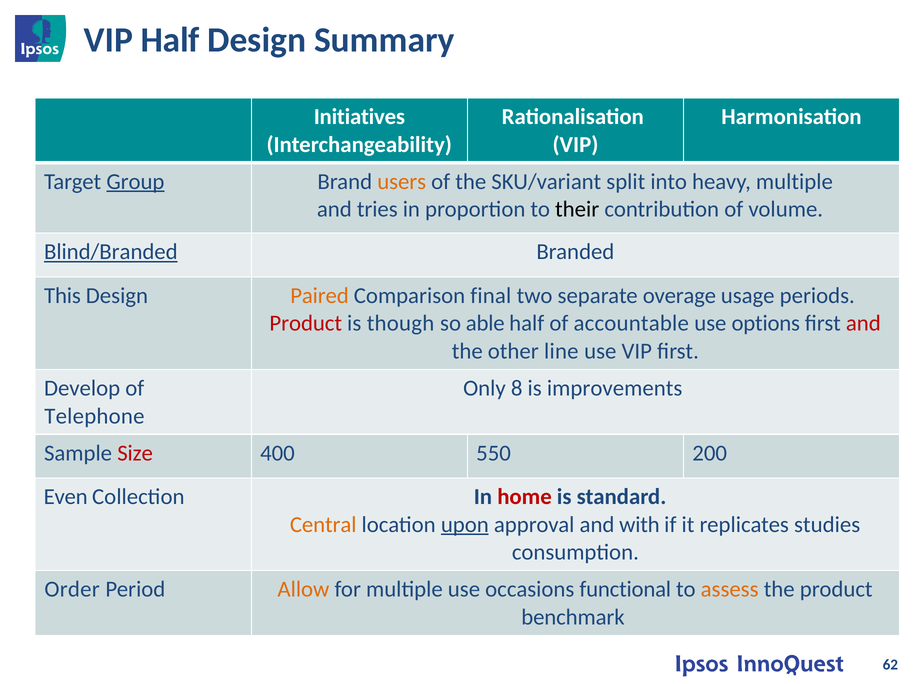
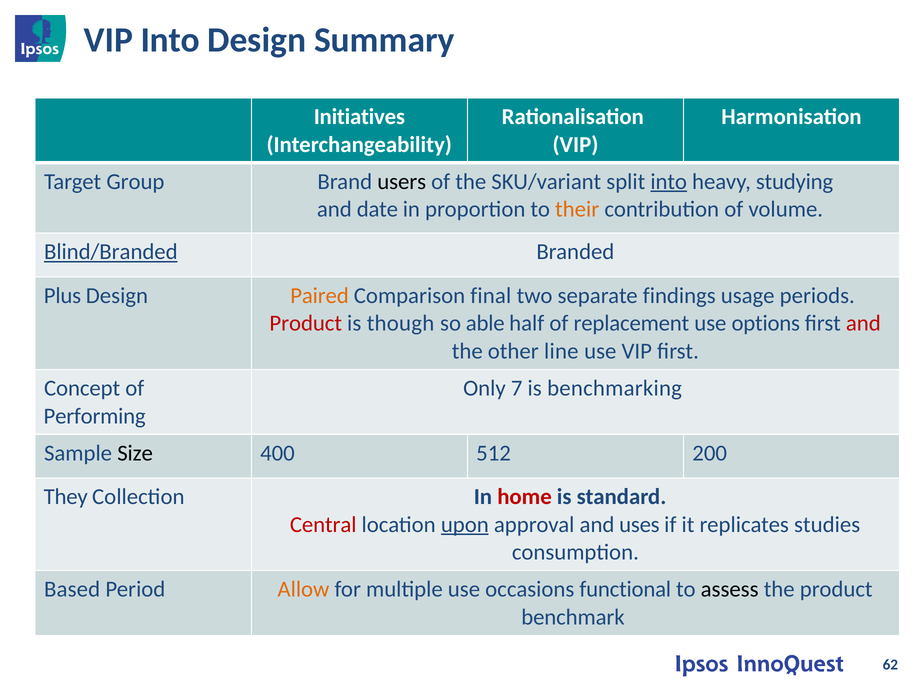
VIP Half: Half -> Into (170, 40)
Group underline: present -> none (135, 182)
users colour: orange -> black (402, 182)
into underline: none -> present (669, 182)
heavy multiple: multiple -> studying (795, 182)
tries: tries -> date (377, 210)
their colour: black -> orange (577, 210)
This: This -> Plus (62, 296)
overage: overage -> findings (679, 296)
accountable: accountable -> replacement (631, 324)
Develop: Develop -> Concept (82, 389)
8: 8 -> 7 (517, 389)
improvements: improvements -> benchmarking (615, 389)
Telephone: Telephone -> Performing (95, 416)
Size colour: red -> black (135, 453)
550: 550 -> 512 (494, 453)
Even: Even -> They (66, 497)
Central colour: orange -> red (323, 525)
with: with -> uses (639, 525)
Order: Order -> Based (72, 590)
assess colour: orange -> black (730, 590)
